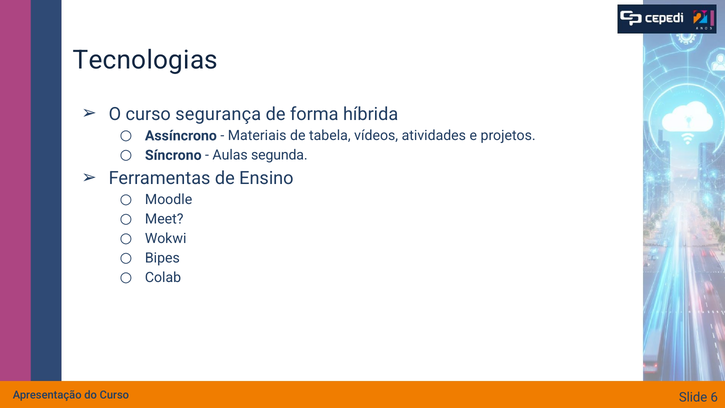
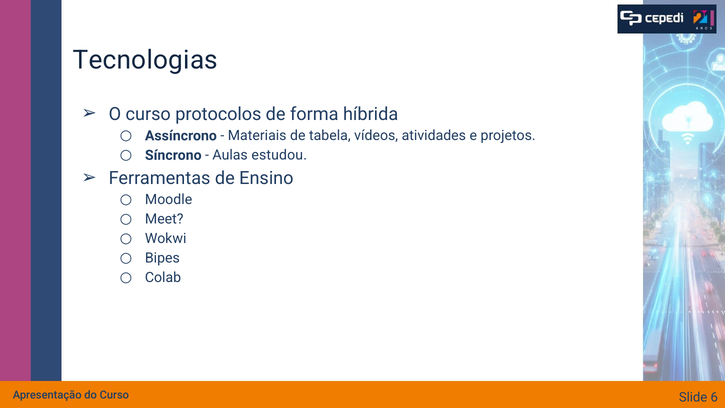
segurança: segurança -> protocolos (218, 114)
segunda: segunda -> estudou (279, 155)
